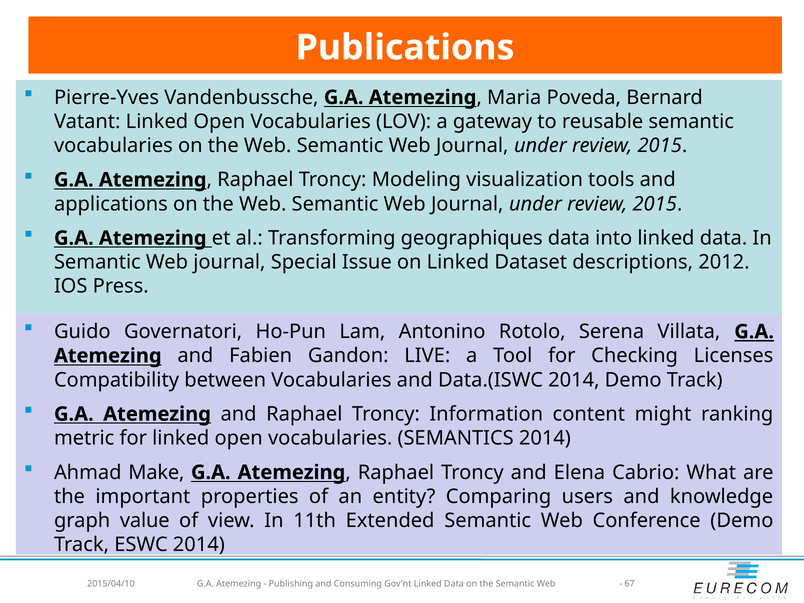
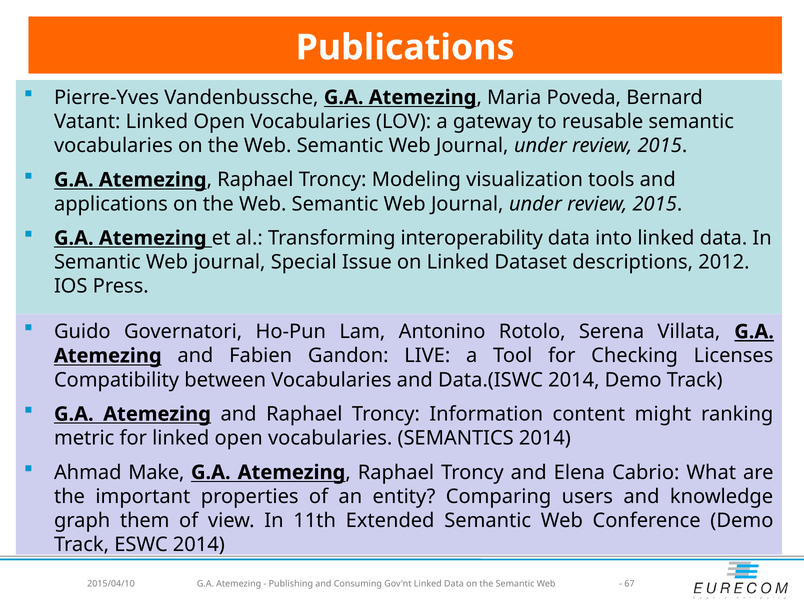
geographiques: geographiques -> interoperability (472, 238)
value: value -> them (145, 521)
